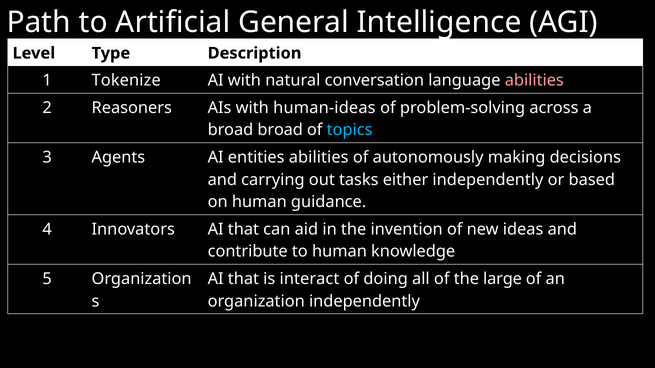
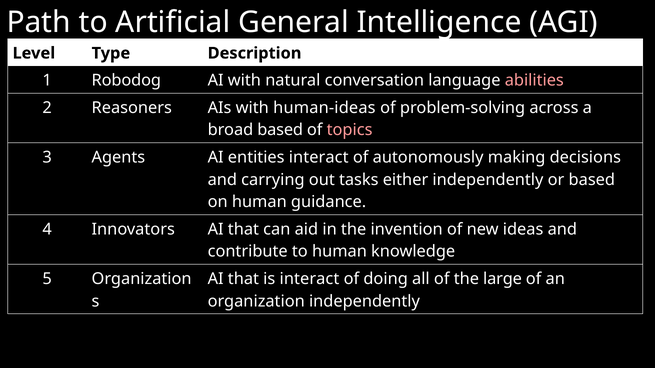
Tokenize: Tokenize -> Robodog (126, 81)
broad broad: broad -> based (280, 130)
topics colour: light blue -> pink (350, 130)
entities abilities: abilities -> interact (319, 157)
